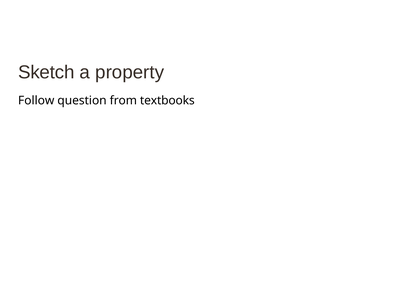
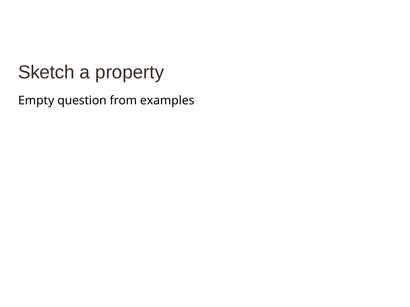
Follow: Follow -> Empty (36, 101)
textbooks: textbooks -> examples (167, 101)
